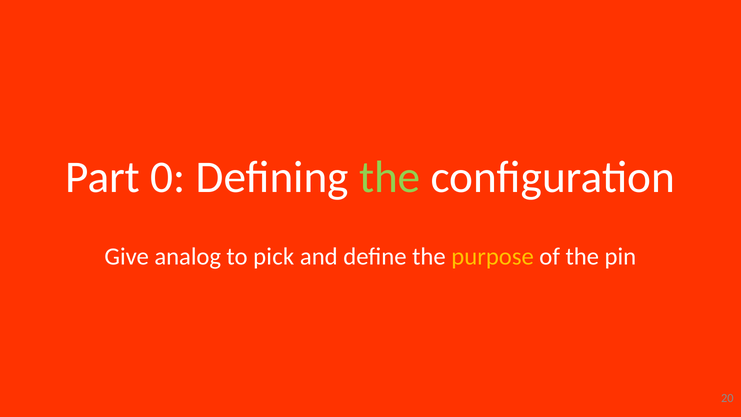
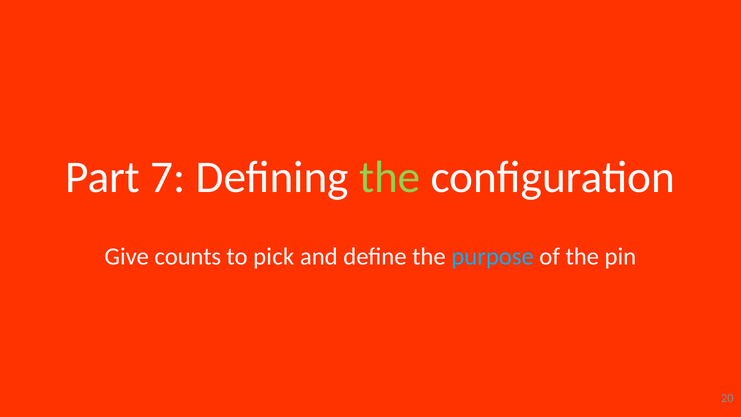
0: 0 -> 7 (168, 177)
analog: analog -> counts (188, 256)
purpose colour: yellow -> light blue (493, 256)
